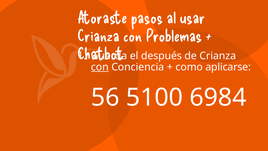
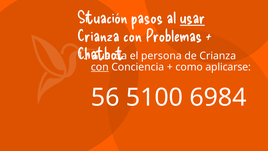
Atoraste: Atoraste -> Situación (103, 18)
usar underline: none -> present (192, 18)
después: después -> persona (161, 56)
